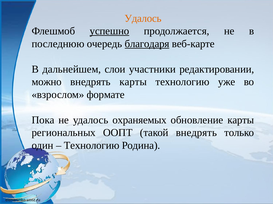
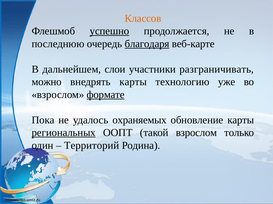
Удалось: Удалось -> Классов (143, 18)
редактировании: редактировании -> разграничивать (217, 69)
формате underline: none -> present (106, 95)
региональных underline: none -> present (64, 133)
такой внедрять: внедрять -> взрослом (196, 133)
Технологию: Технологию -> Территорий (92, 146)
